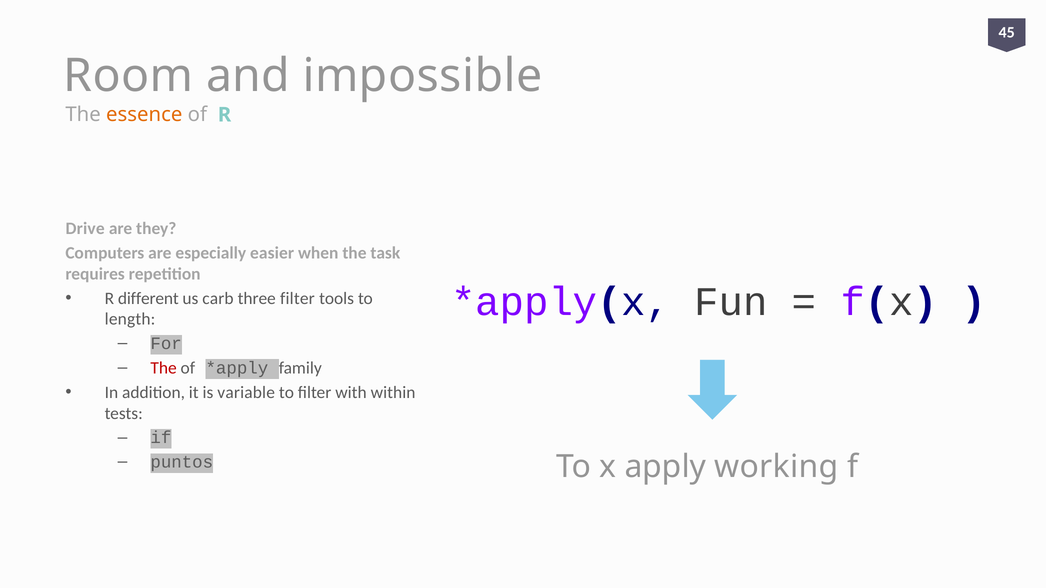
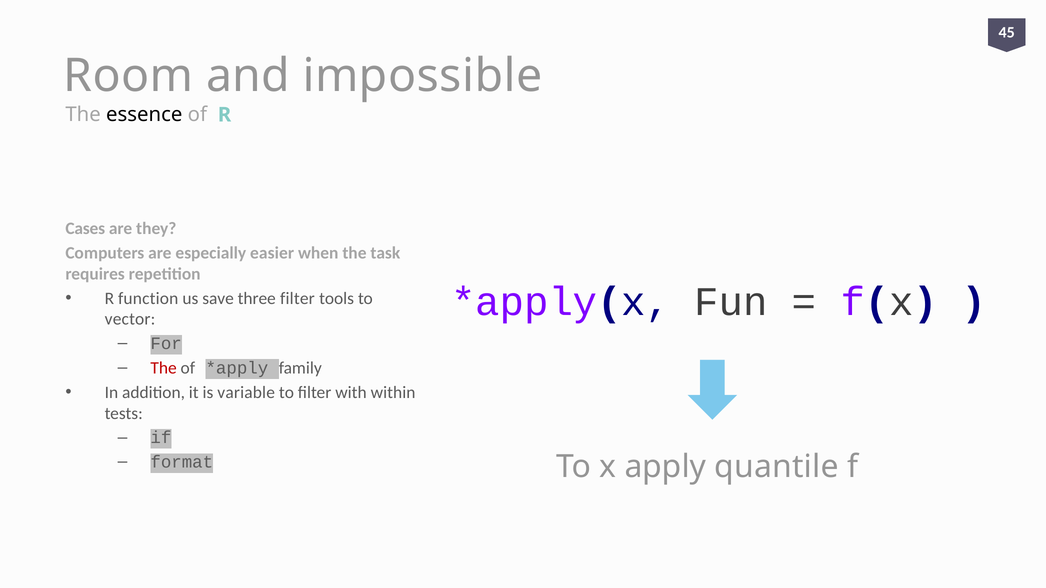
essence colour: orange -> black (144, 115)
Drive: Drive -> Cases (85, 229)
different: different -> function (148, 298)
carb: carb -> save (218, 298)
length: length -> vector (130, 319)
puntos: puntos -> format (182, 462)
working: working -> quantile (777, 467)
